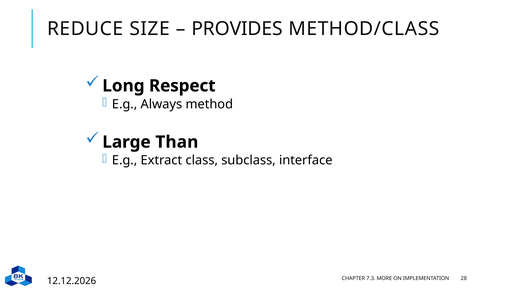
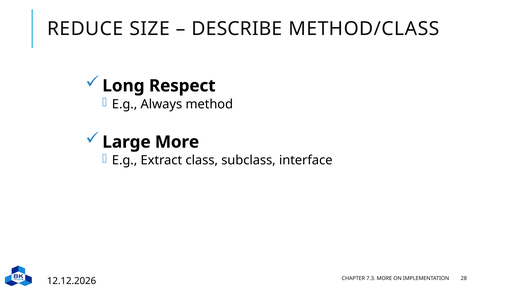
PROVIDES: PROVIDES -> DESCRIBE (237, 29)
Large Than: Than -> More (177, 142)
